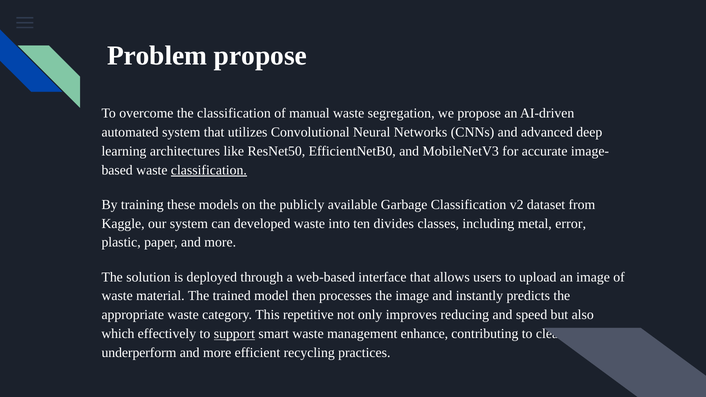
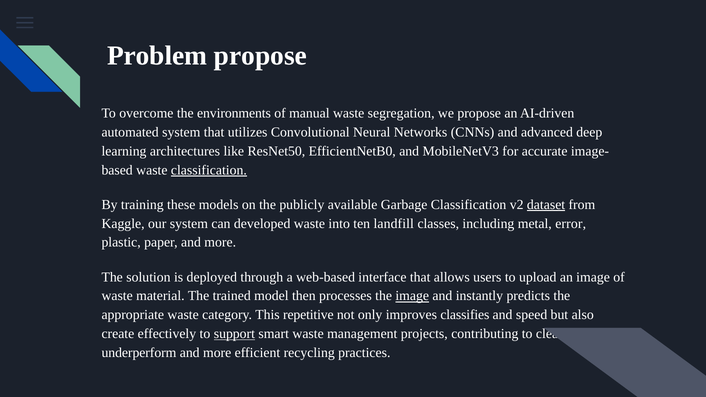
the classification: classification -> environments (234, 113)
dataset underline: none -> present (546, 205)
divides: divides -> landfill (394, 224)
image underline: none -> present (412, 296)
reducing: reducing -> classifies (465, 315)
which: which -> create (118, 334)
enhance: enhance -> projects (424, 334)
